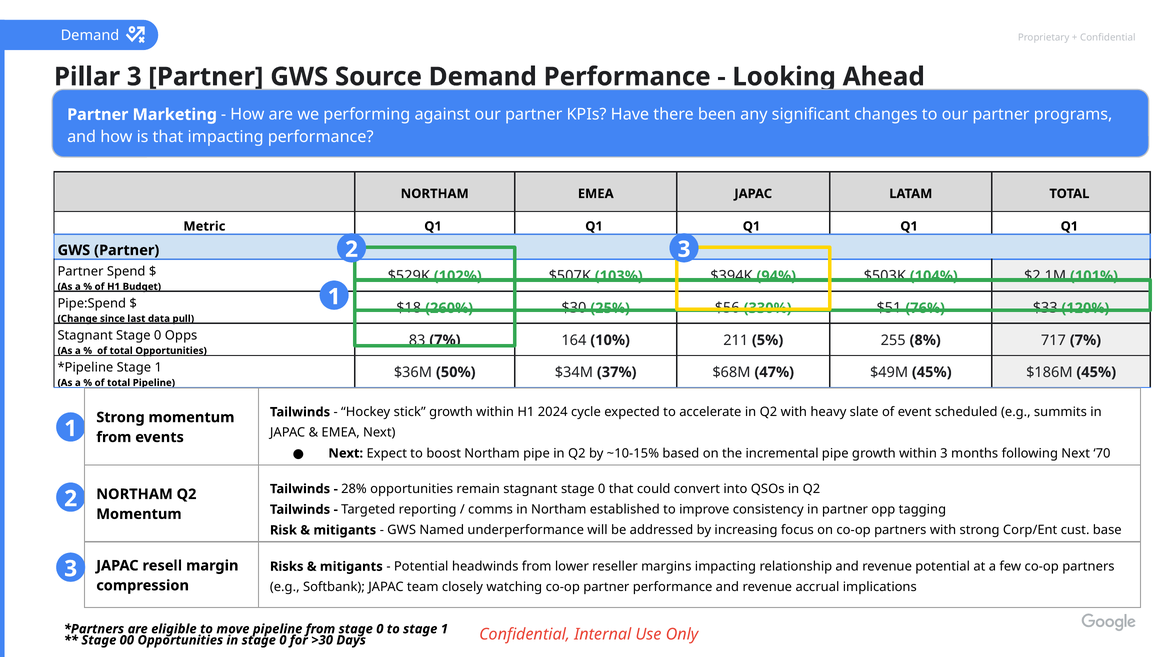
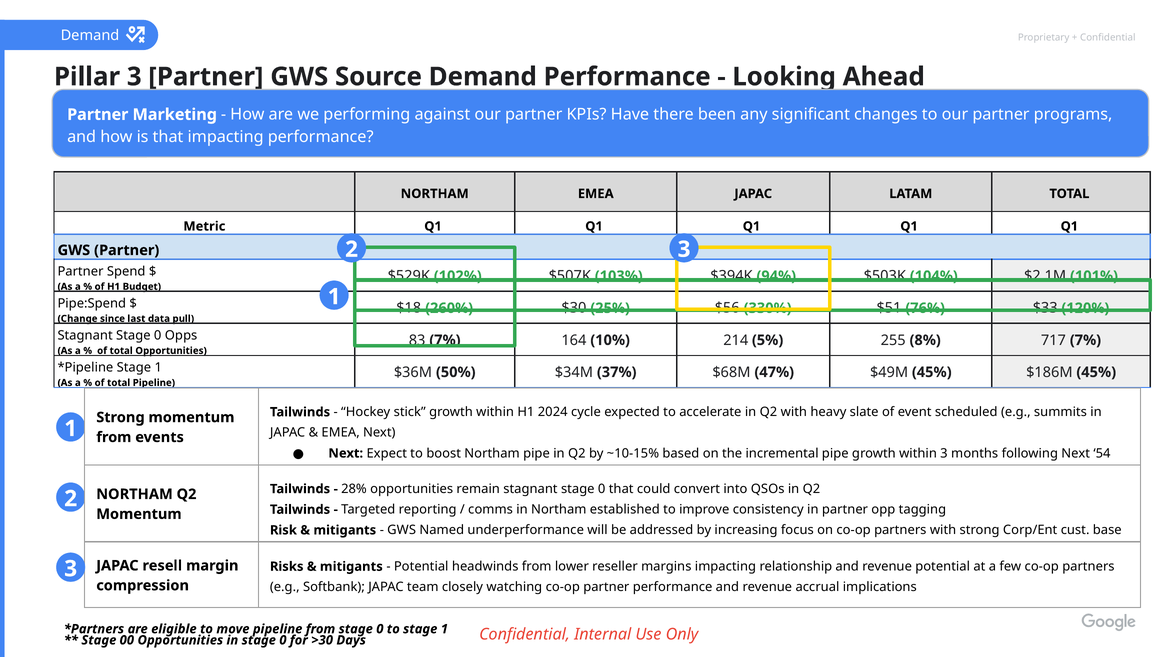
211: 211 -> 214 (736, 340)
70: 70 -> 54 (1102, 453)
